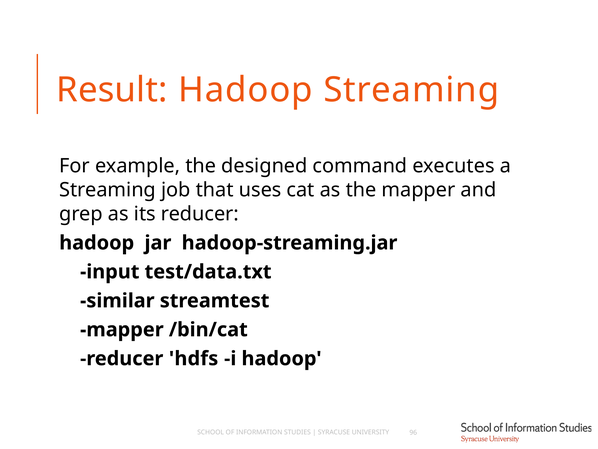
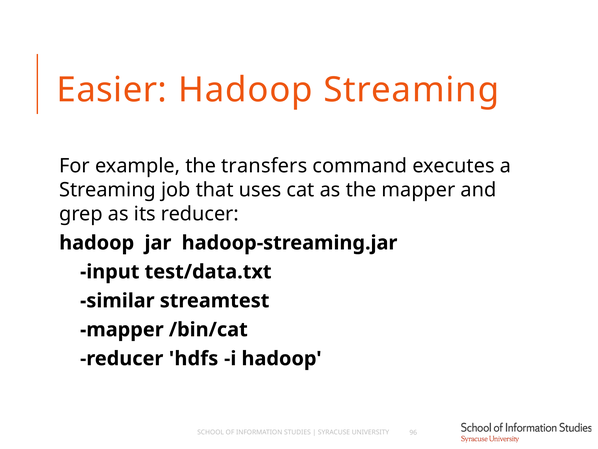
Result: Result -> Easier (112, 90)
designed: designed -> transfers (264, 166)
